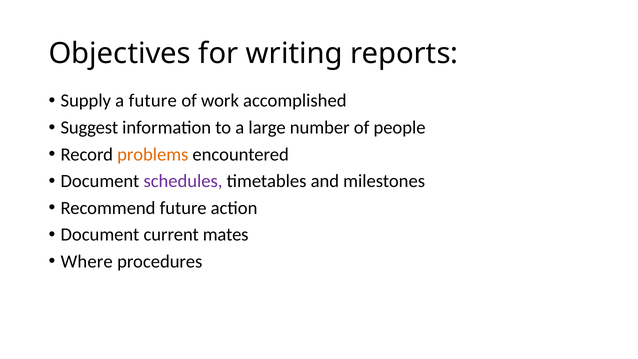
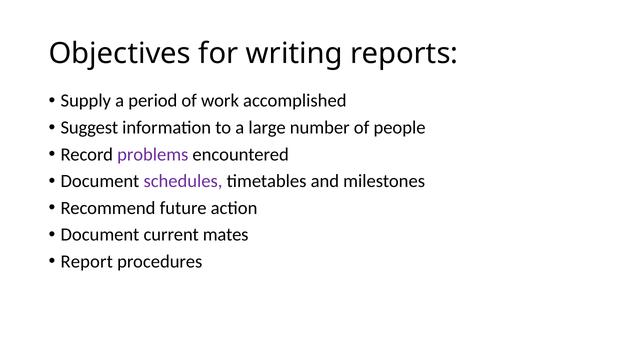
a future: future -> period (153, 101)
problems colour: orange -> purple (153, 154)
Where: Where -> Report (87, 261)
